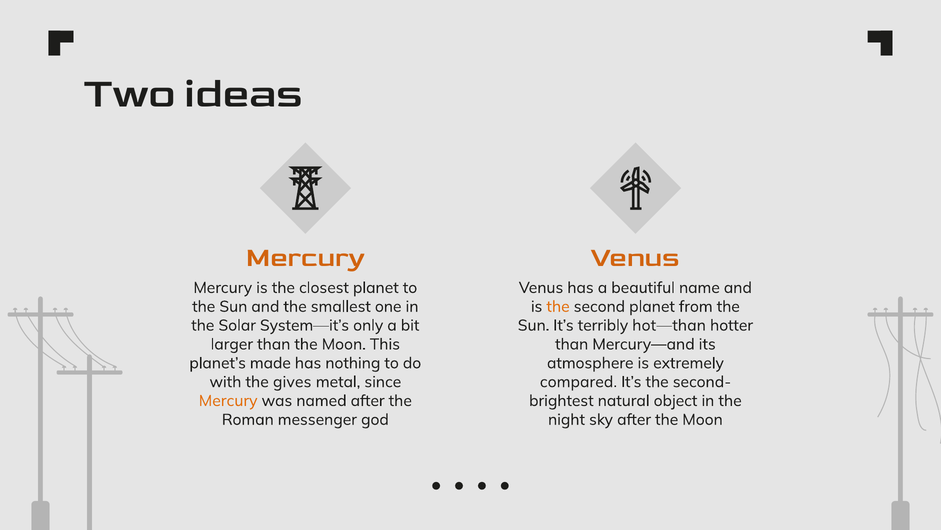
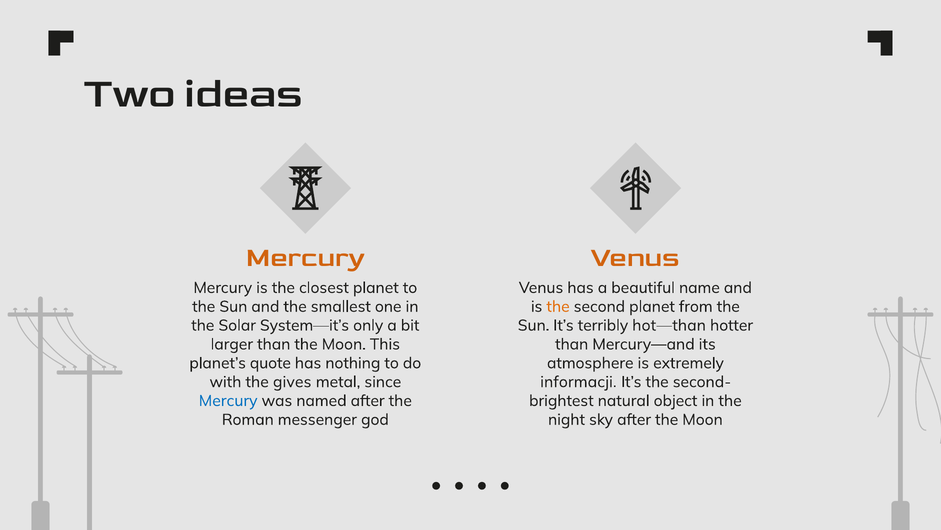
made: made -> quote (270, 363)
compared: compared -> informacji (578, 381)
Mercury colour: orange -> blue (228, 400)
